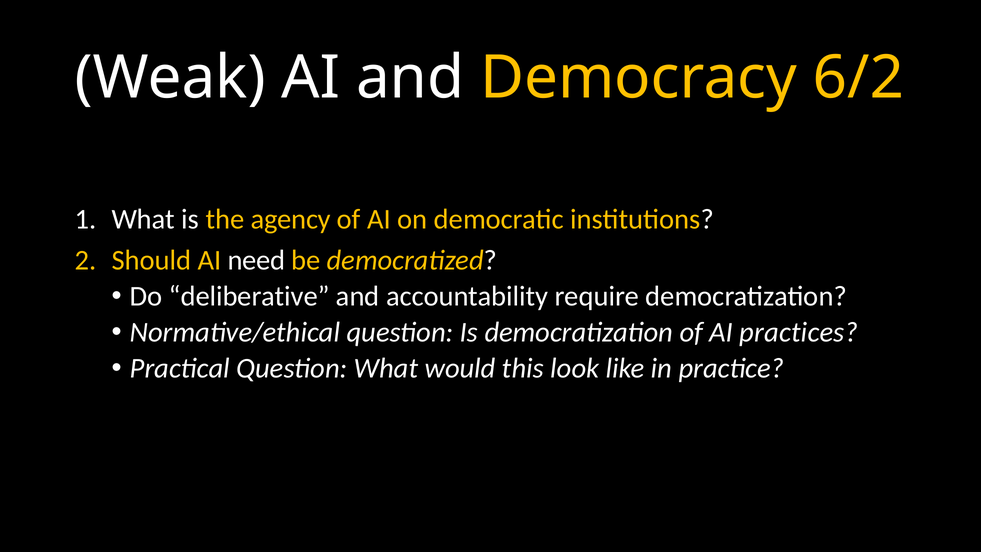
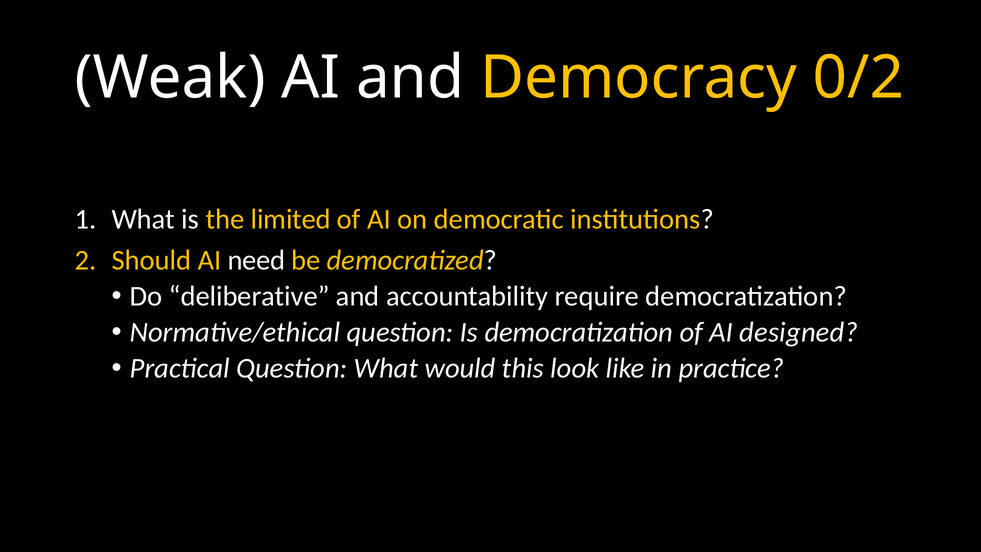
6/2: 6/2 -> 0/2 (858, 78)
agency: agency -> limited (291, 219)
practices: practices -> designed (799, 332)
